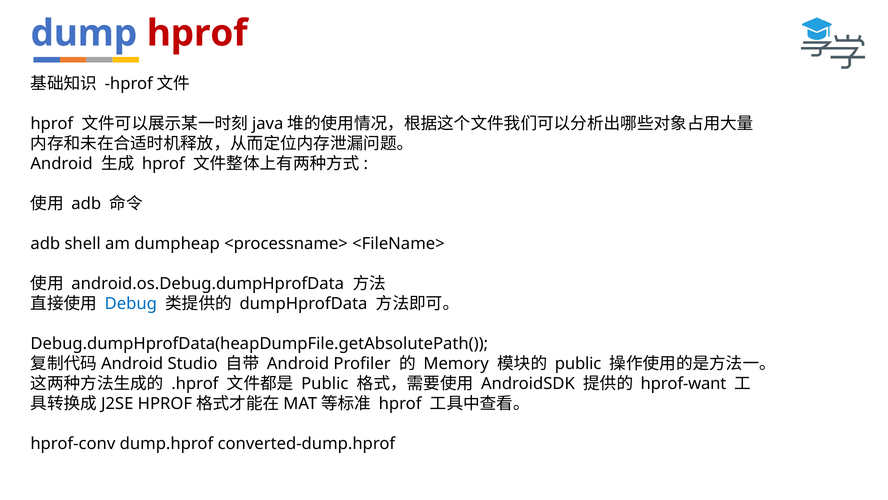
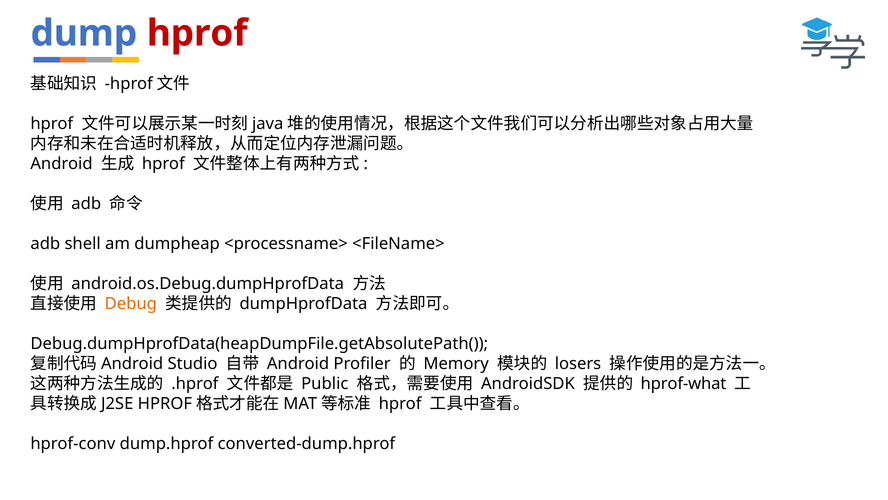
Debug colour: blue -> orange (131, 303)
public: public -> losers (578, 363)
hprof-want: hprof-want -> hprof-what (683, 383)
